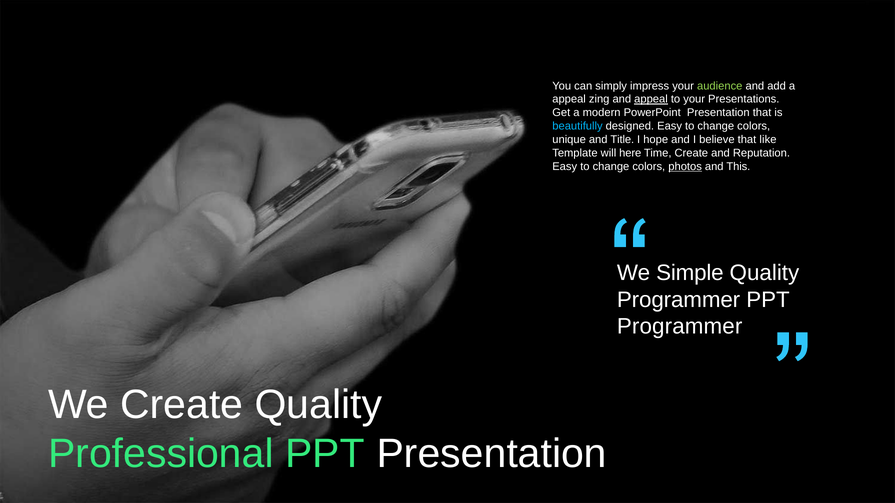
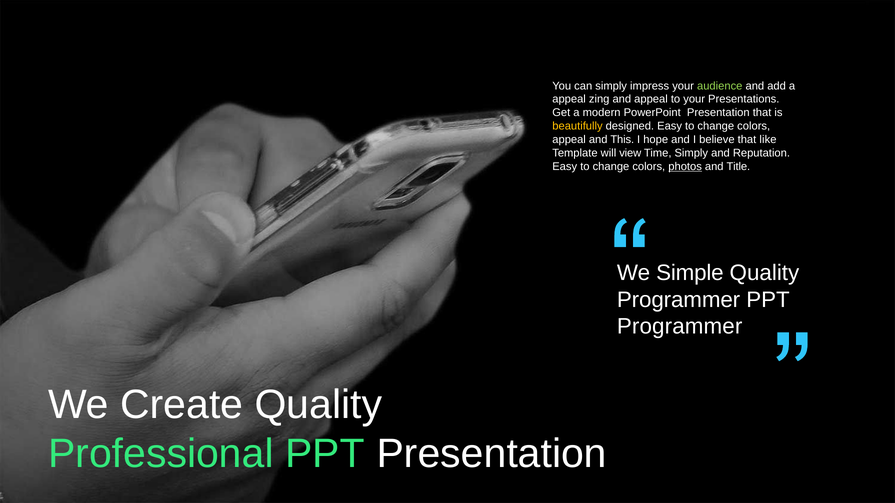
appeal underline: present -> none (651, 99)
beautifully colour: light blue -> yellow (577, 126)
unique: unique -> appeal (569, 140)
Title: Title -> This (622, 140)
here: here -> view (630, 153)
Time Create: Create -> Simply (691, 153)
This: This -> Title (738, 166)
